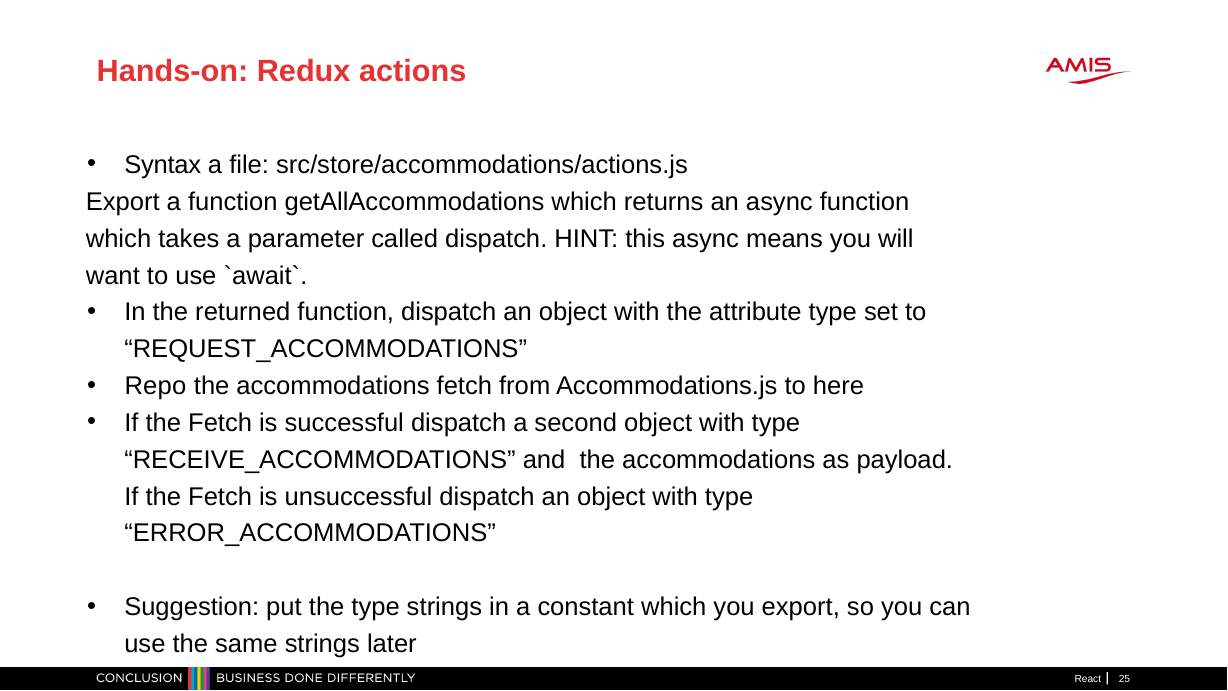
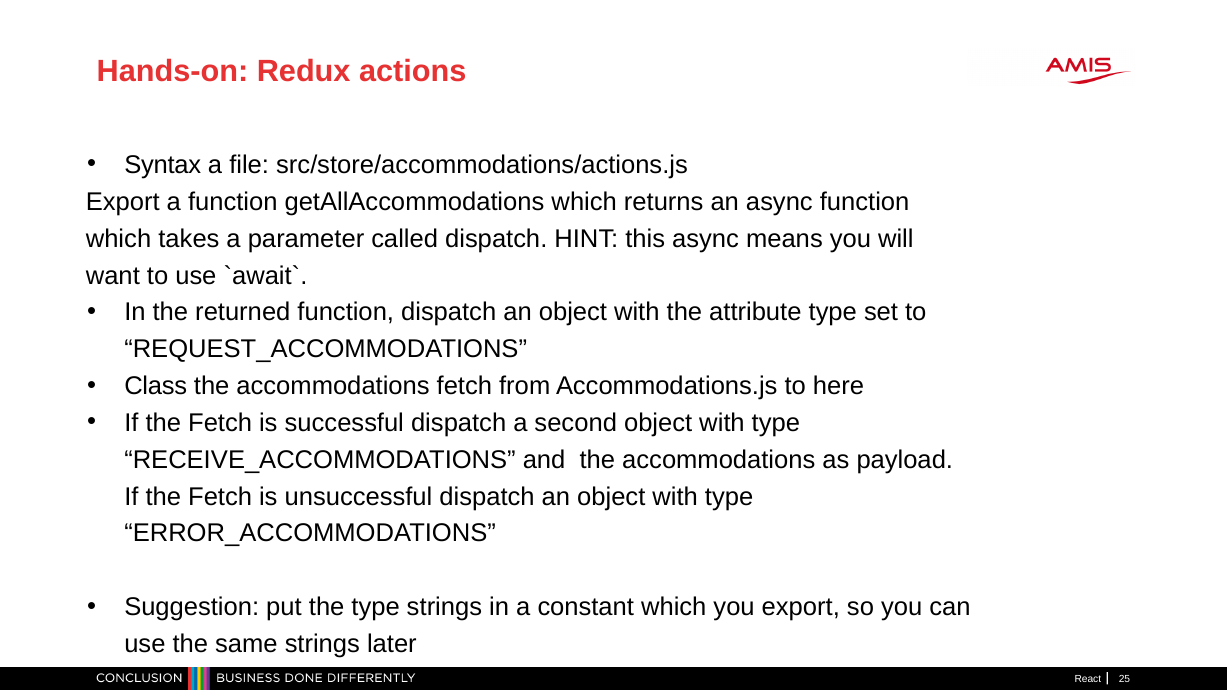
Repo: Repo -> Class (156, 386)
